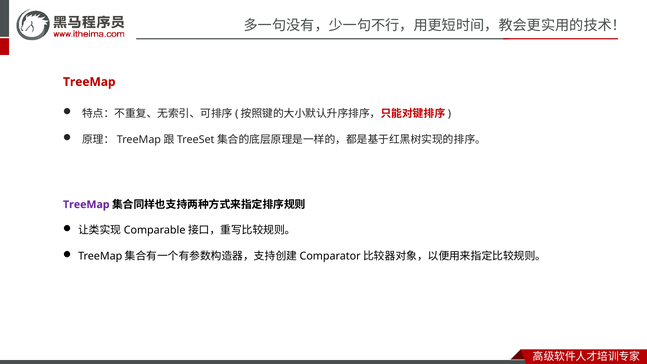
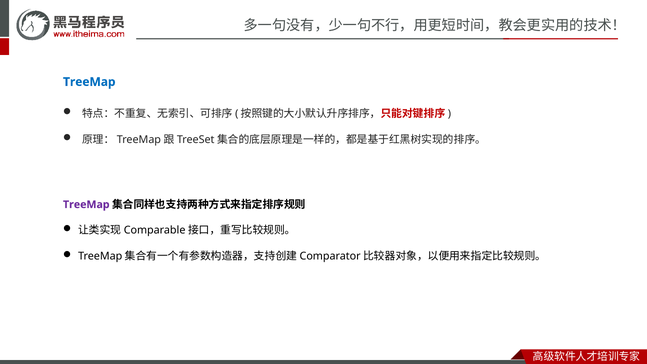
TreeMap colour: red -> blue (89, 82)
